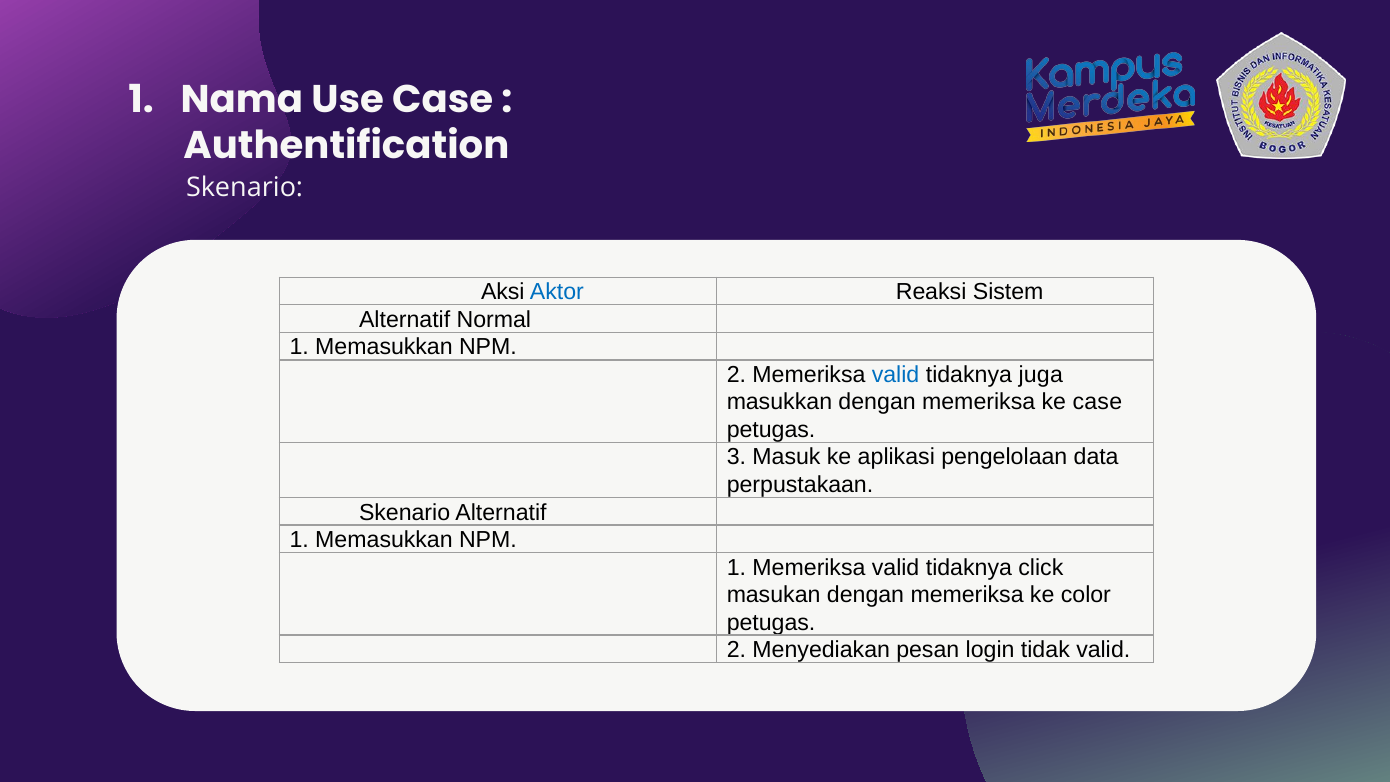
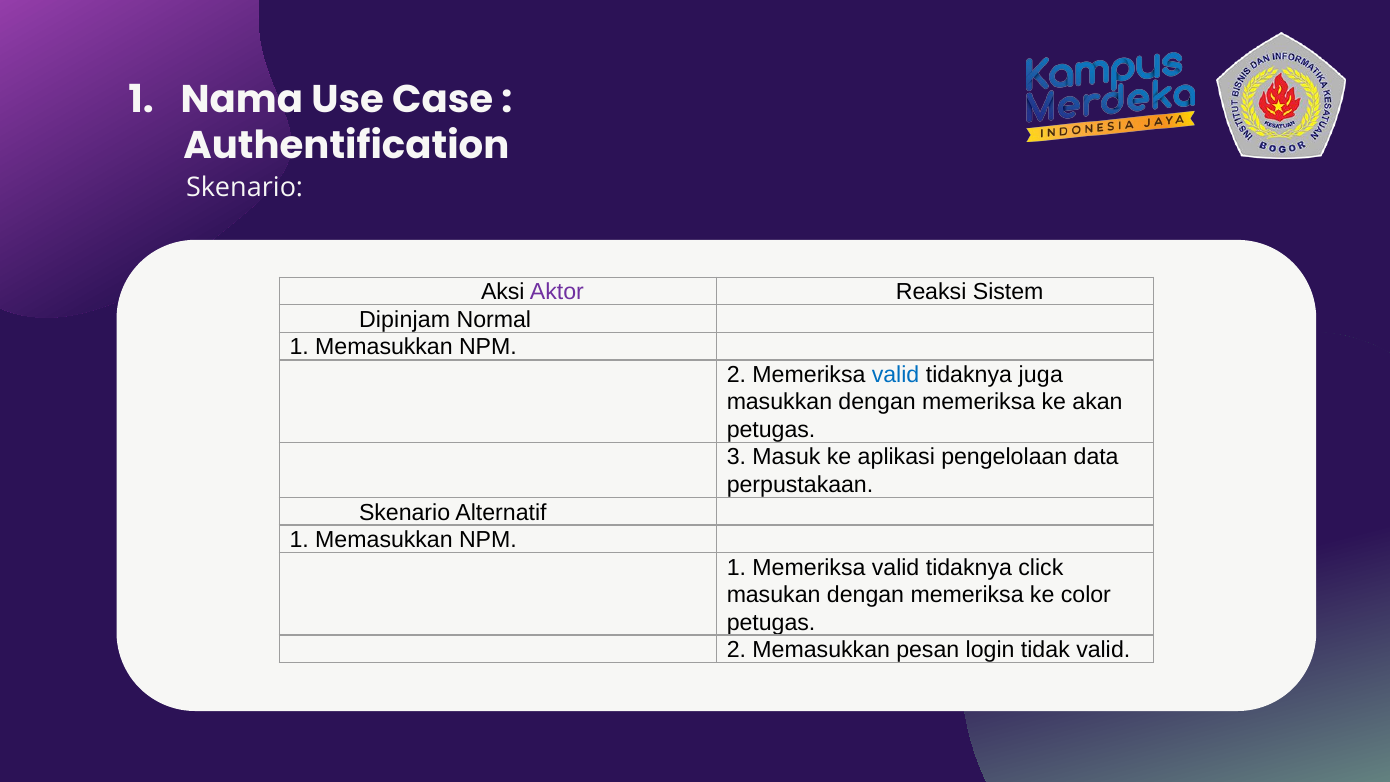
Aktor colour: blue -> purple (557, 292)
Alternatif: Alternatif -> Dipinjam (405, 320)
ke case: case -> akan (1097, 402)
2 Menyediakan: Menyediakan -> Memasukkan (821, 650)
